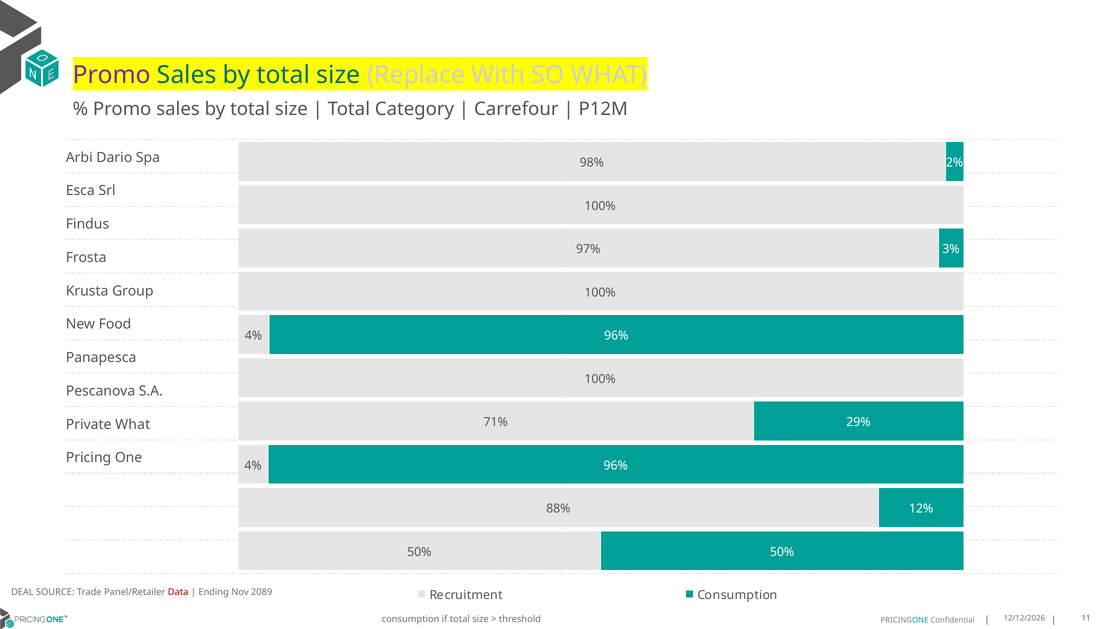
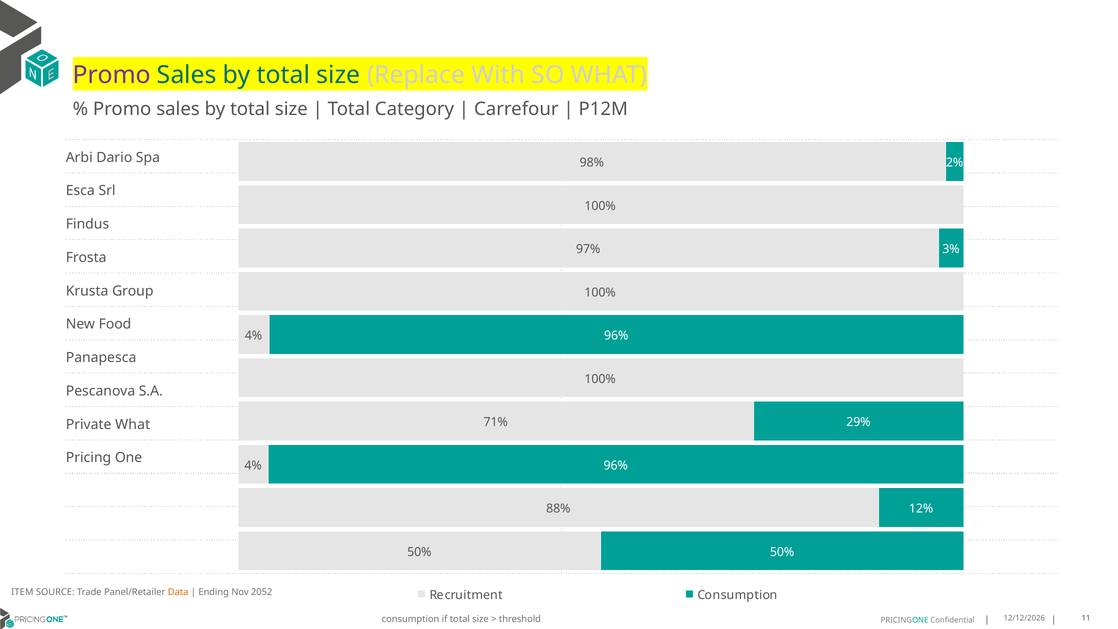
DEAL: DEAL -> ITEM (22, 592)
Data colour: red -> orange (178, 592)
2089: 2089 -> 2052 (262, 592)
